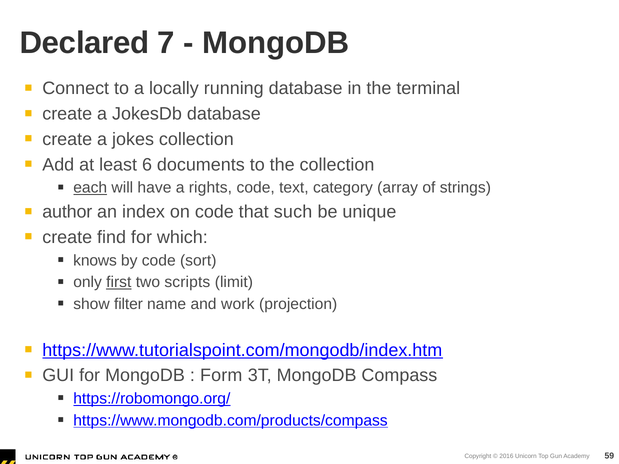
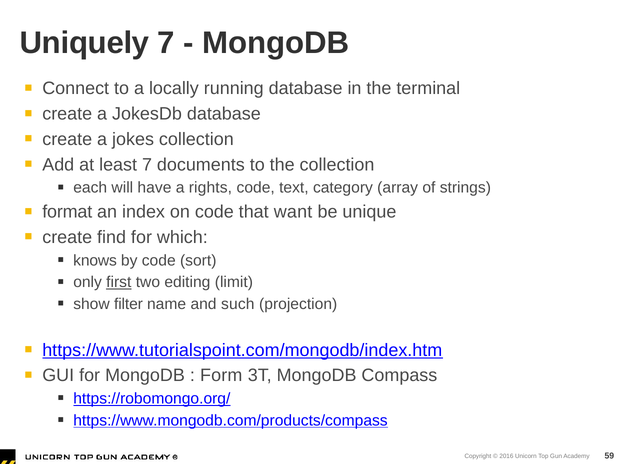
Declared: Declared -> Uniquely (84, 43)
least 6: 6 -> 7 (147, 165)
each underline: present -> none (90, 188)
author: author -> format (67, 212)
such: such -> want (293, 212)
scripts: scripts -> editing (187, 283)
work: work -> such (238, 304)
